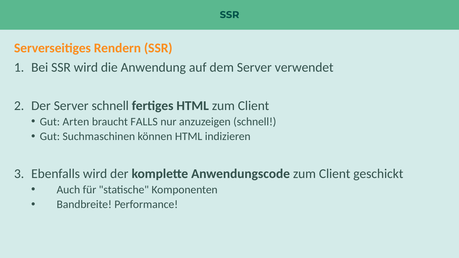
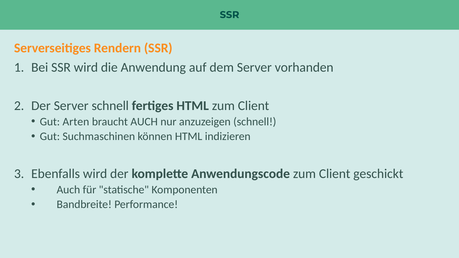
verwendet: verwendet -> vorhanden (304, 67)
FALLS: FALLS -> AUCH (144, 122)
